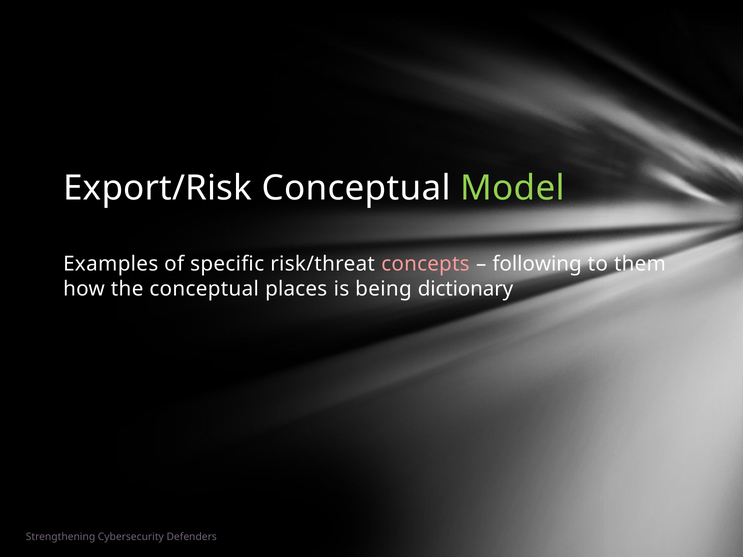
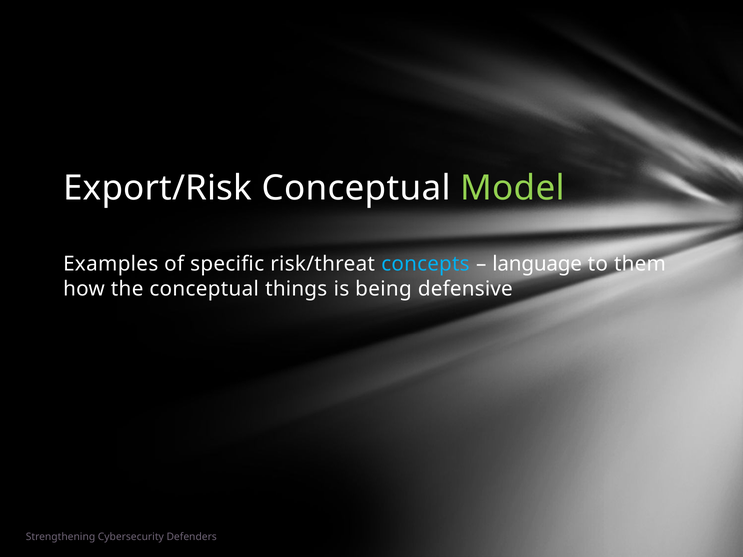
concepts colour: pink -> light blue (425, 264)
following: following -> language (537, 264)
places: places -> things (296, 289)
dictionary: dictionary -> defensive (465, 289)
